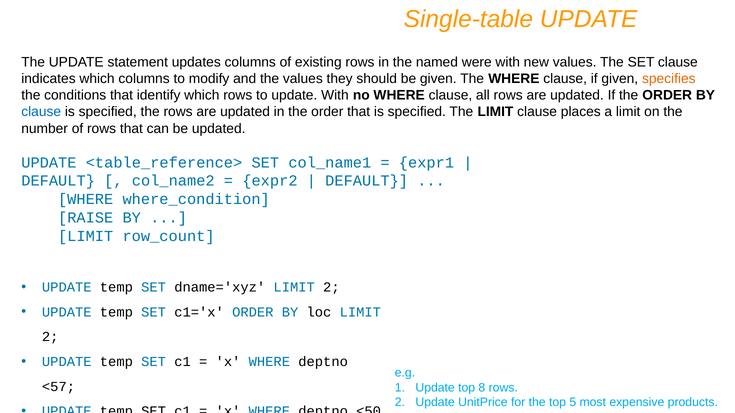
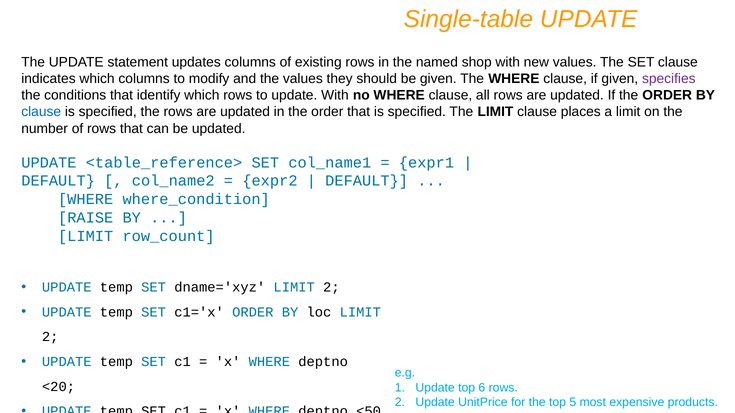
were: were -> shop (477, 62)
specifies colour: orange -> purple (669, 79)
<57: <57 -> <20 (59, 387)
8: 8 -> 6 (482, 388)
